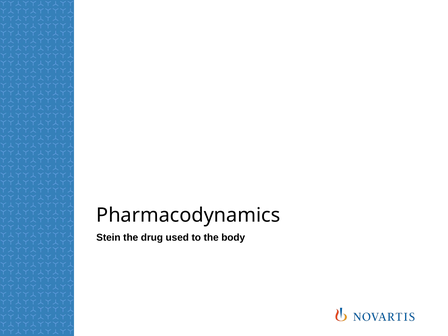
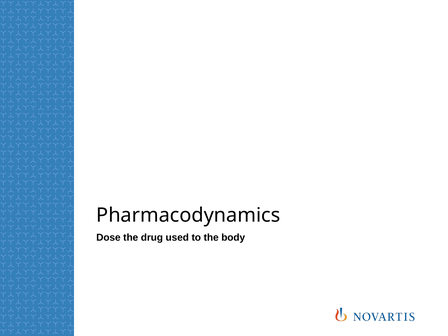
Stein: Stein -> Dose (108, 237)
